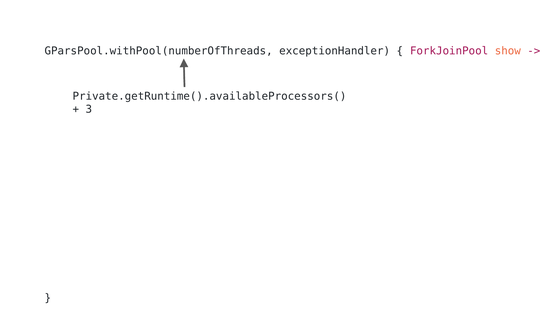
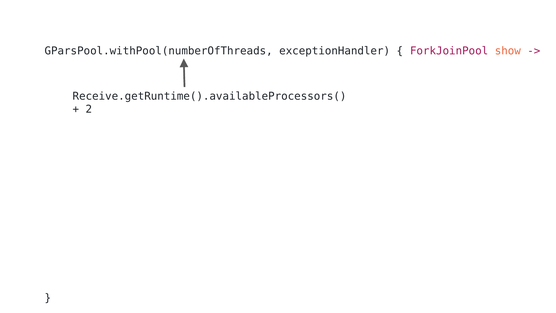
Private.getRuntime().availableProcessors(: Private.getRuntime().availableProcessors( -> Receive.getRuntime().availableProcessors( (209, 96)
3: 3 -> 2 (89, 109)
